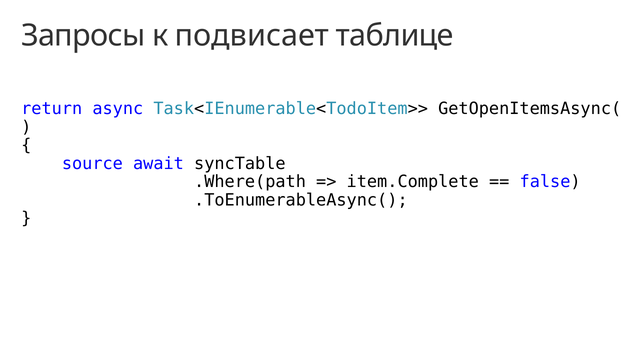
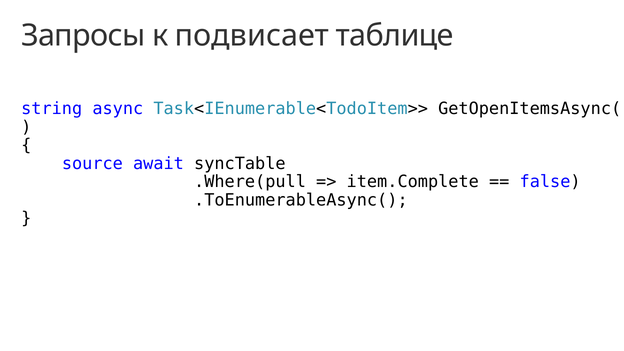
return: return -> string (52, 109)
.Where(path: .Where(path -> .Where(pull (250, 182)
